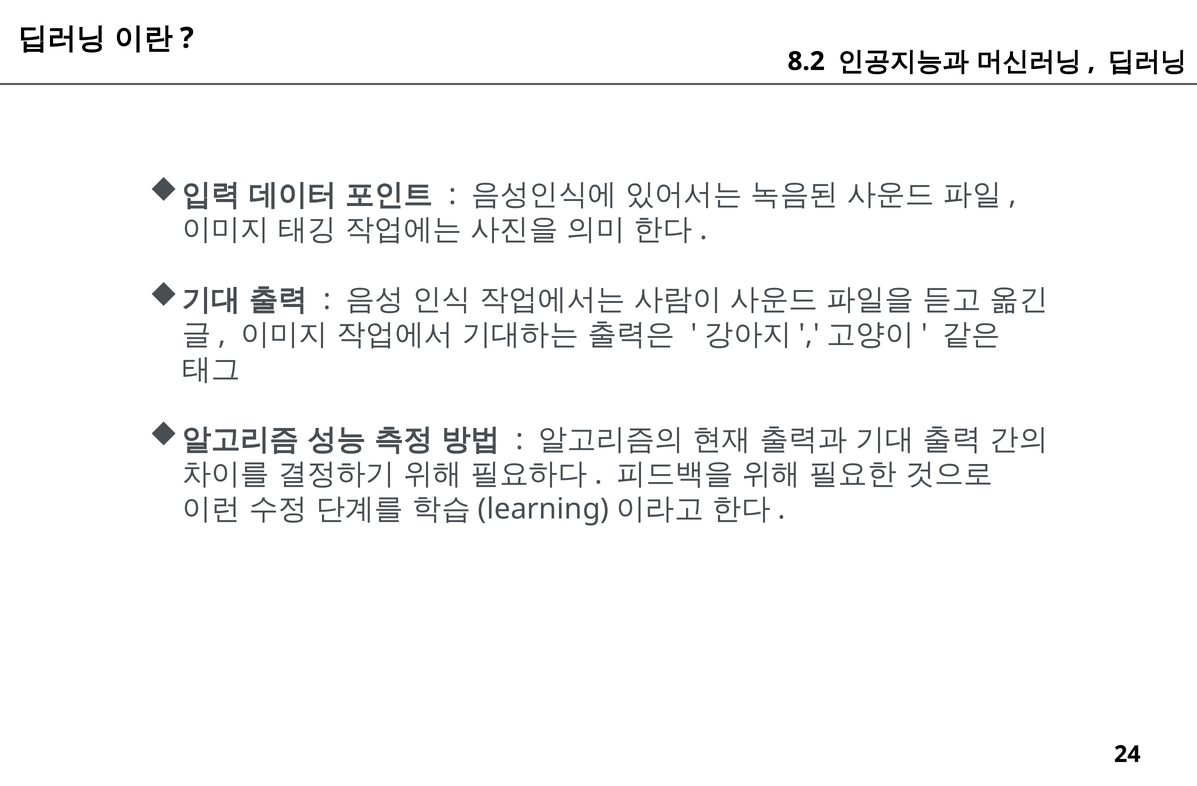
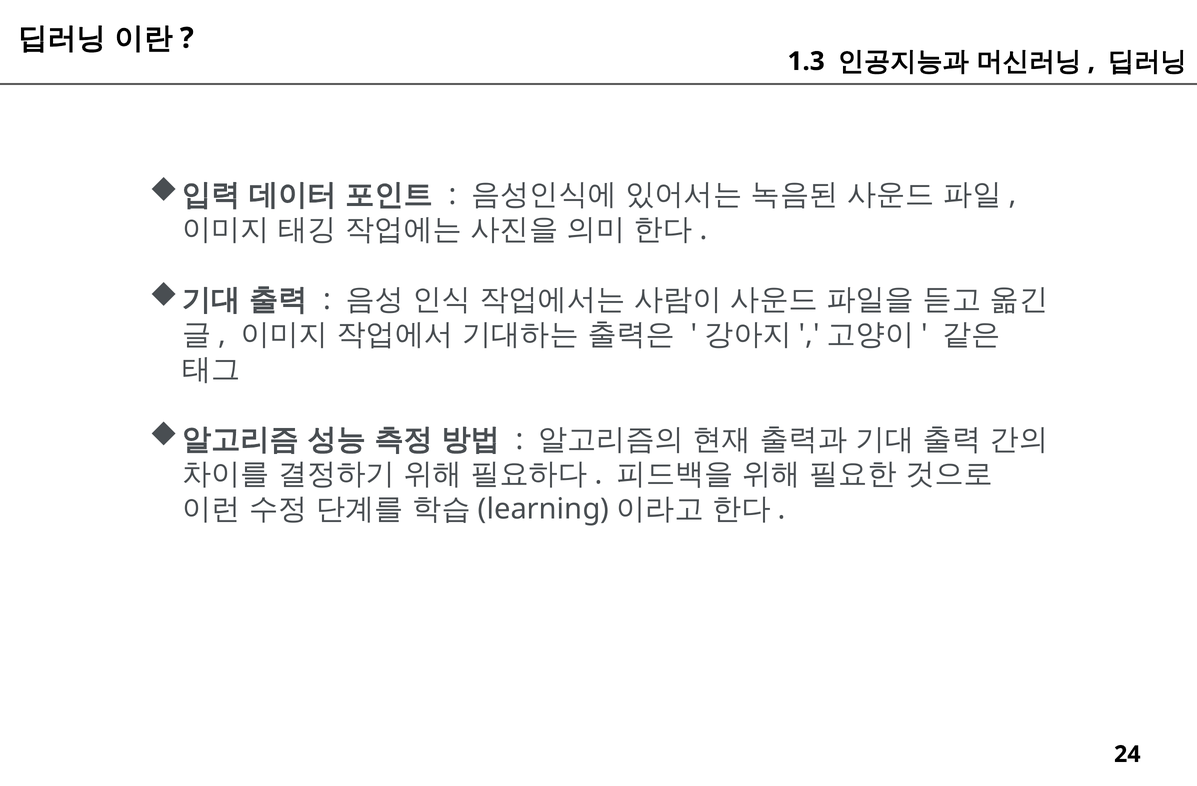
8.2: 8.2 -> 1.3 (806, 61)
